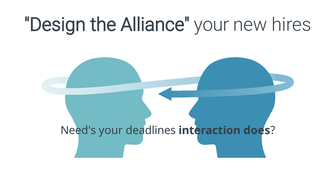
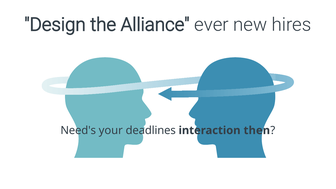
Alliance your: your -> ever (211, 25)
does: does -> then (257, 130)
